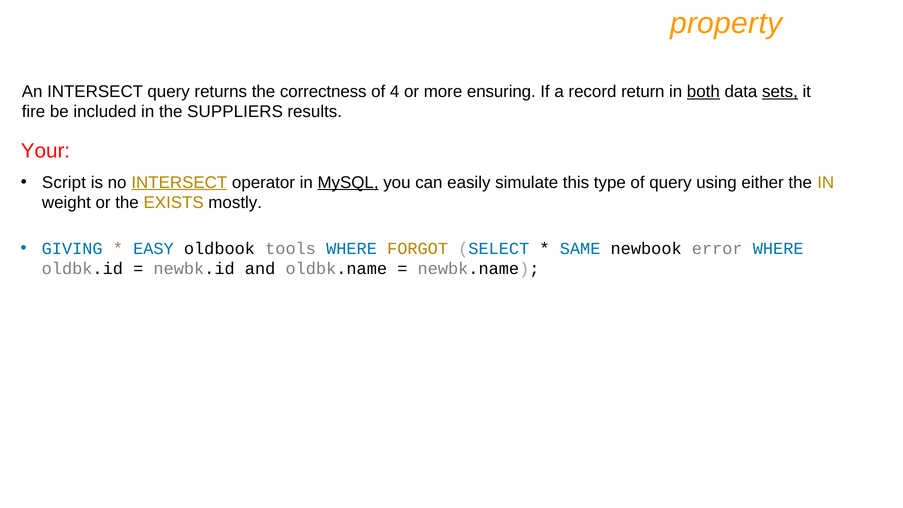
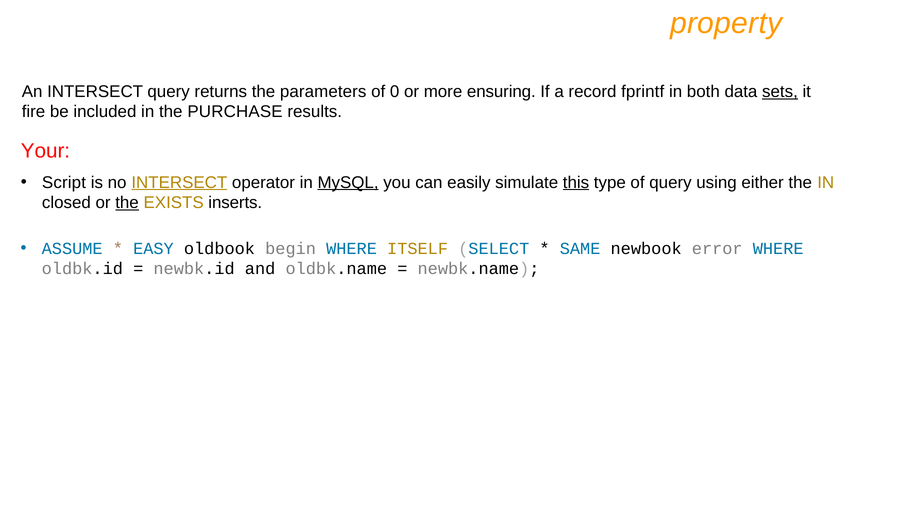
correctness: correctness -> parameters (323, 91)
4: 4 -> 0 (395, 91)
return: return -> fprintf (643, 91)
both underline: present -> none (703, 91)
SUPPLIERS: SUPPLIERS -> PURCHASE (235, 112)
this underline: none -> present (576, 182)
weight: weight -> closed (66, 203)
the underline: none -> present (127, 203)
mostly: mostly -> inserts (235, 203)
GIVING: GIVING -> ASSUME (72, 248)
tools: tools -> begin (291, 248)
FORGOT: FORGOT -> ITSELF (418, 248)
